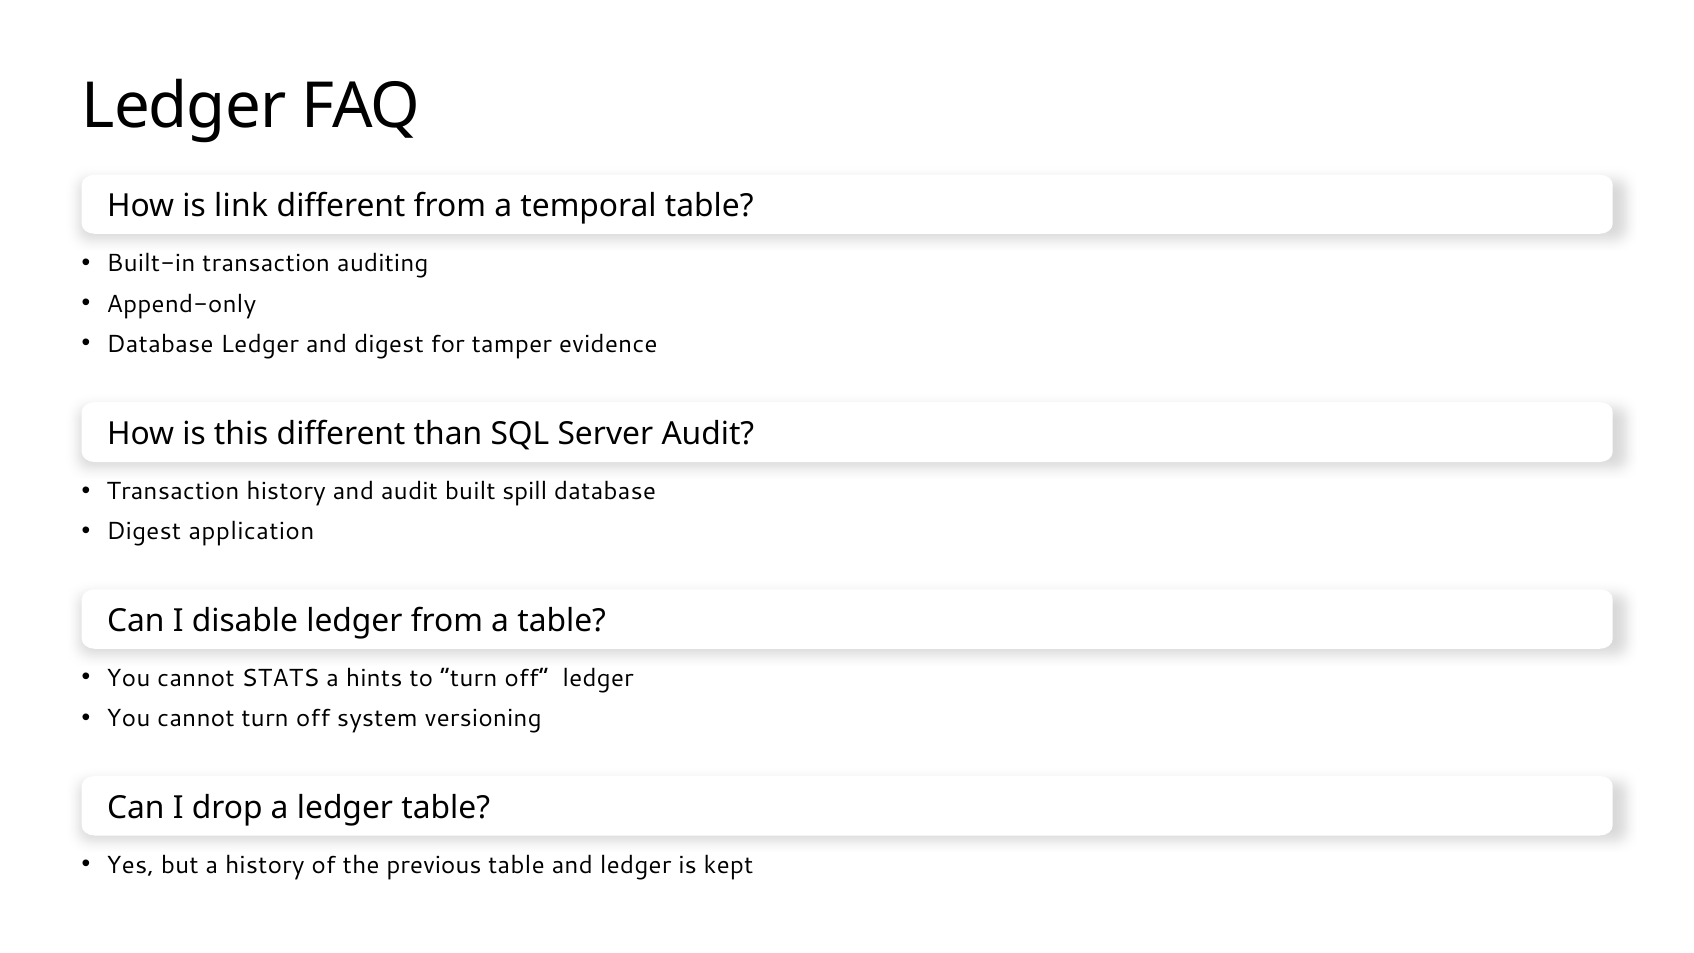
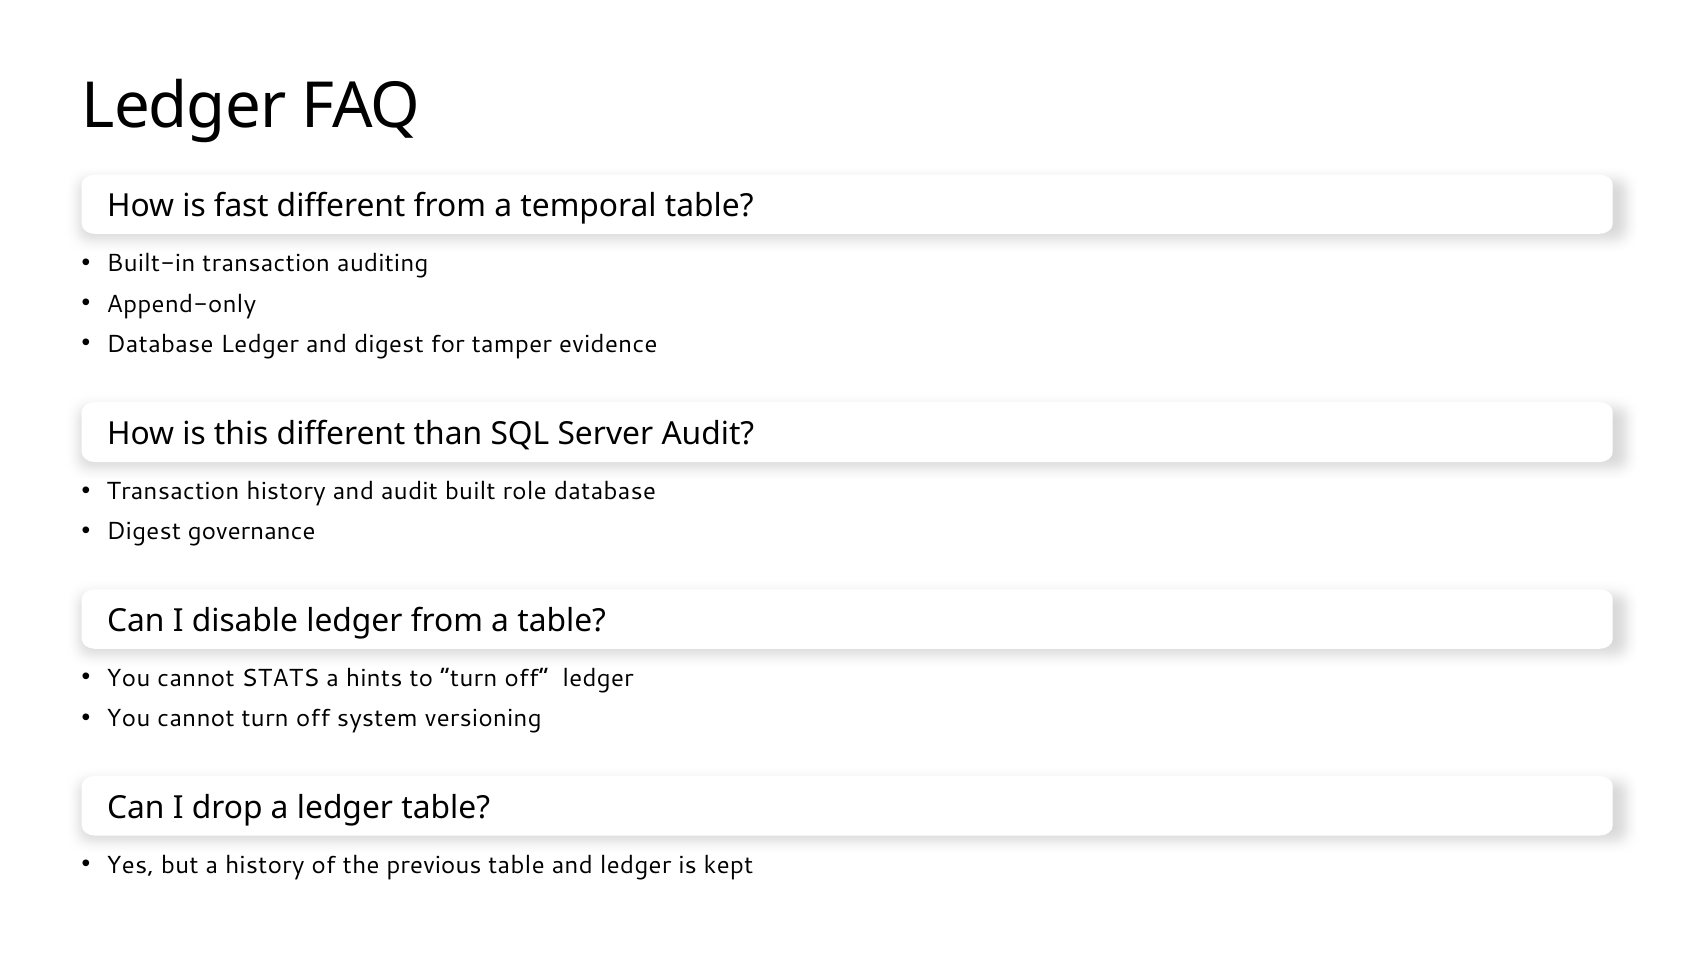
link: link -> fast (241, 206)
spill: spill -> role (525, 491)
application: application -> governance (252, 532)
